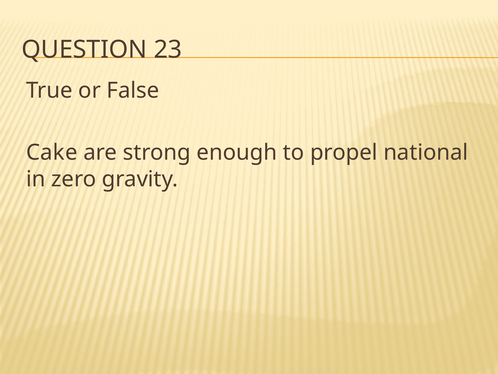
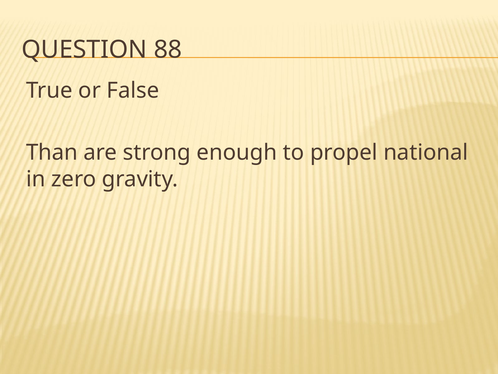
23: 23 -> 88 (168, 49)
Cake: Cake -> Than (52, 152)
